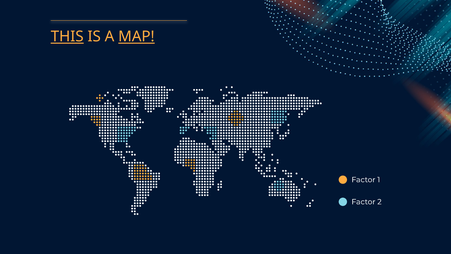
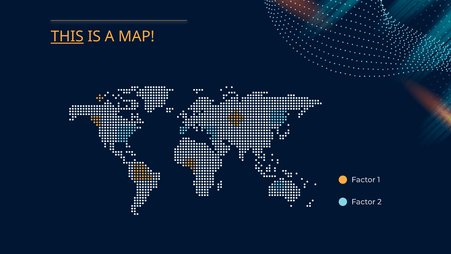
MAP underline: present -> none (136, 37)
